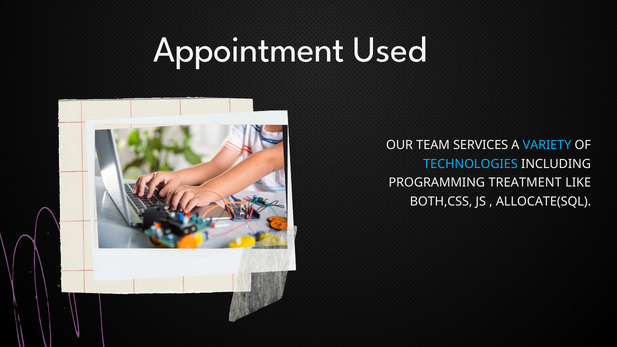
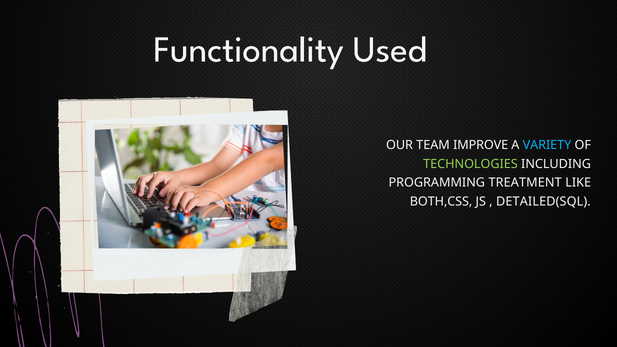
Appointment: Appointment -> Functionality (248, 49)
SERVICES: SERVICES -> IMPROVE (481, 145)
TECHNOLOGIES colour: light blue -> light green (471, 164)
ALLOCATE(SQL: ALLOCATE(SQL -> DETAILED(SQL (543, 202)
